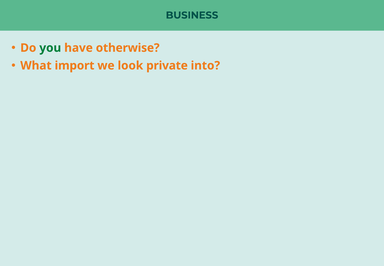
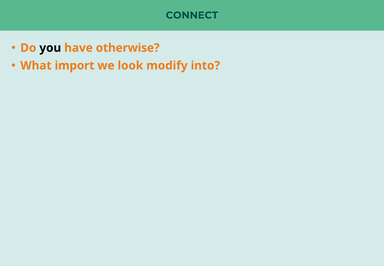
BUSINESS: BUSINESS -> CONNECT (192, 15)
you colour: green -> black (50, 48)
private: private -> modify (167, 66)
